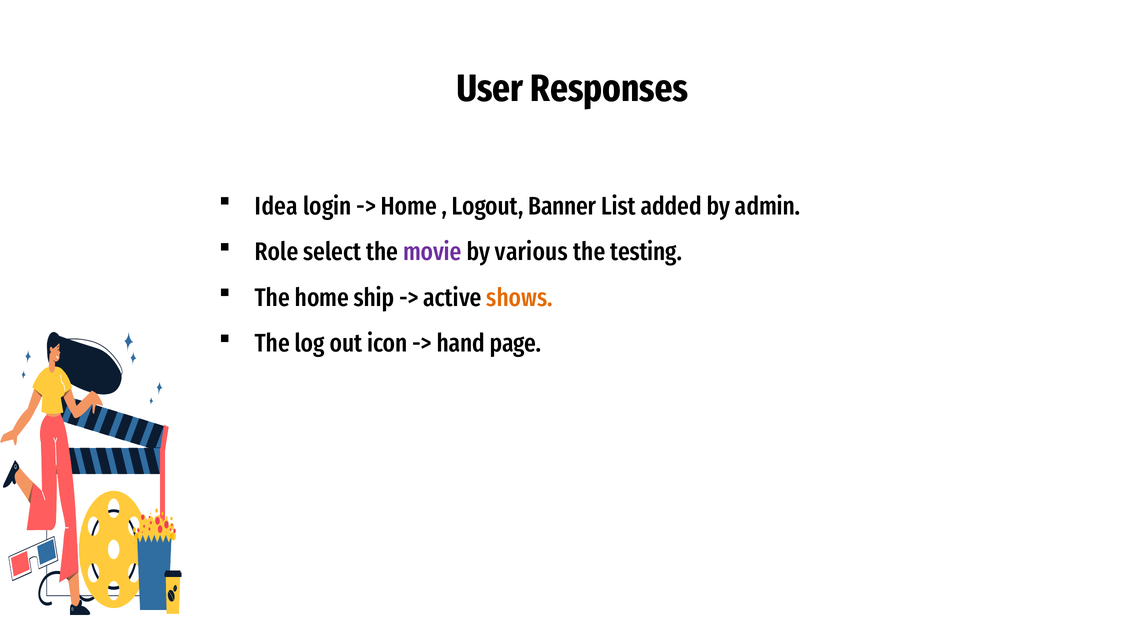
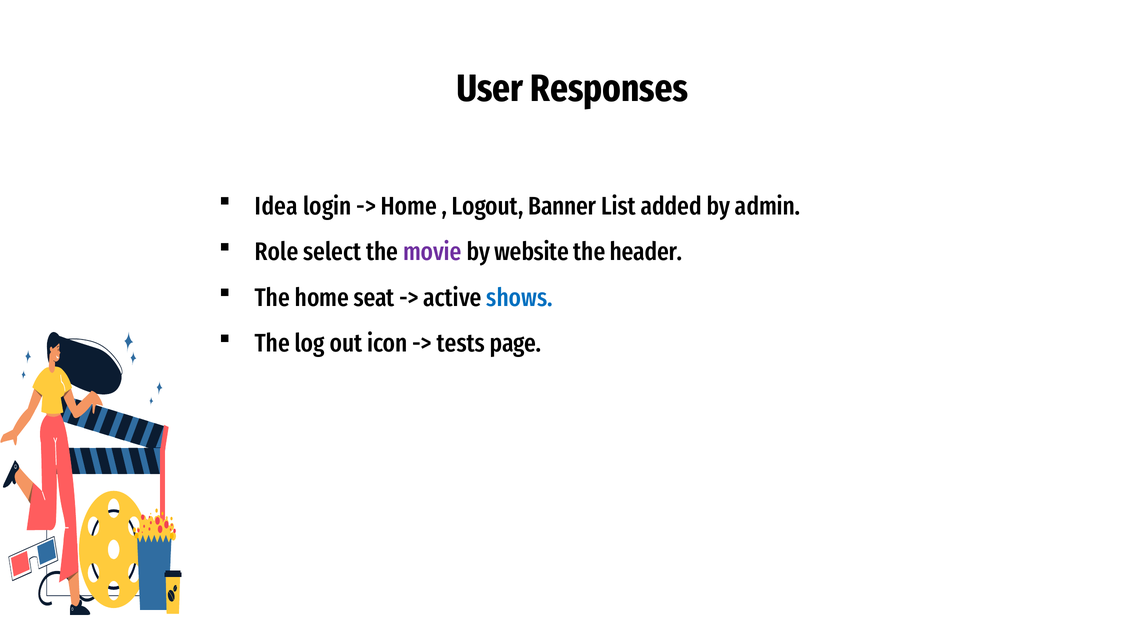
various: various -> website (532, 252)
testing: testing -> header (646, 252)
ship: ship -> seat (374, 298)
shows colour: orange -> blue (520, 298)
hand: hand -> tests (461, 343)
